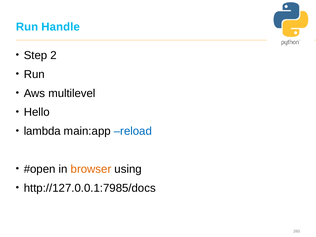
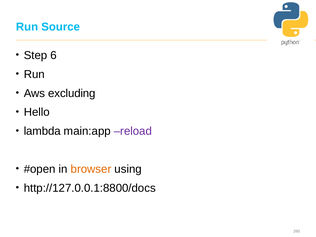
Handle: Handle -> Source (61, 27)
2: 2 -> 6 (54, 55)
multilevel: multilevel -> excluding (72, 93)
reload colour: blue -> purple (133, 131)
http://127.0.0.1:7985/docs: http://127.0.0.1:7985/docs -> http://127.0.0.1:8800/docs (90, 188)
